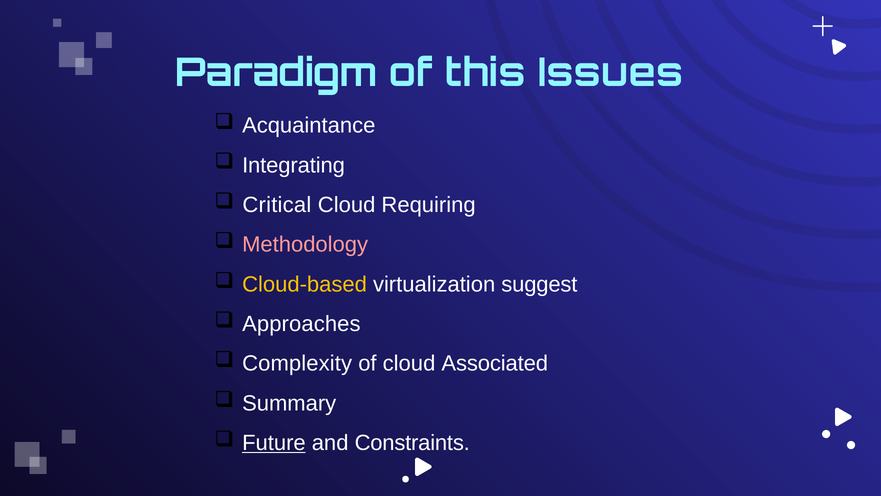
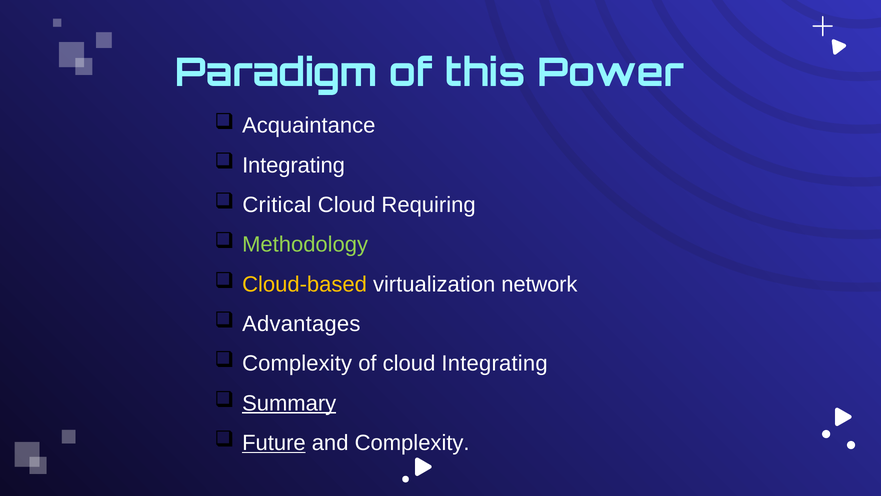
Issues: Issues -> Power (611, 73)
Methodology colour: pink -> light green (305, 244)
suggest: suggest -> network (539, 284)
Approaches: Approaches -> Advantages (301, 324)
cloud Associated: Associated -> Integrating (495, 363)
Summary underline: none -> present (289, 403)
and Constraints: Constraints -> Complexity (412, 443)
